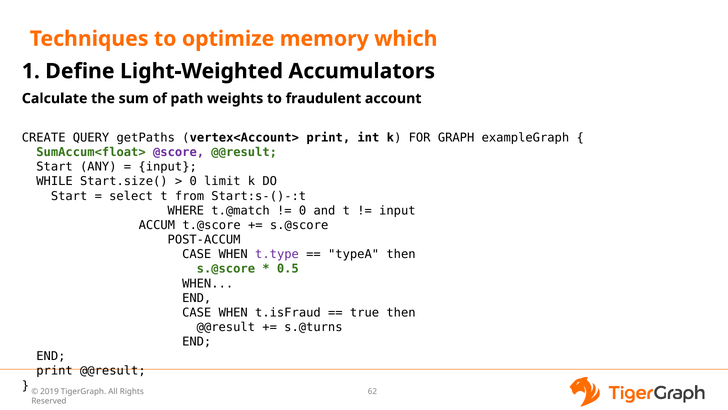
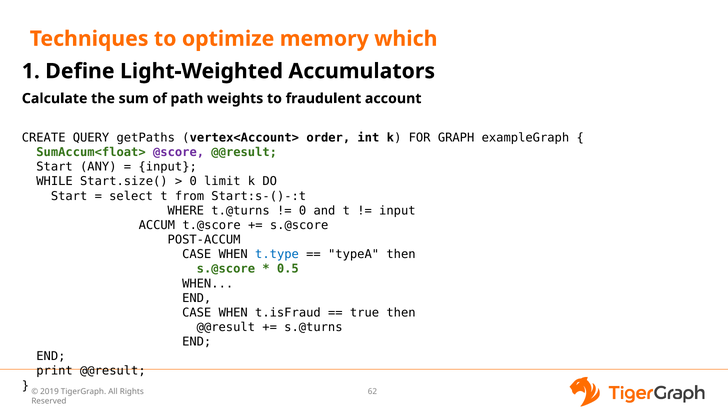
vertex<Account> print: print -> order (328, 138)
t.@match: t.@match -> t.@turns (241, 210)
t.type colour: purple -> blue (277, 254)
